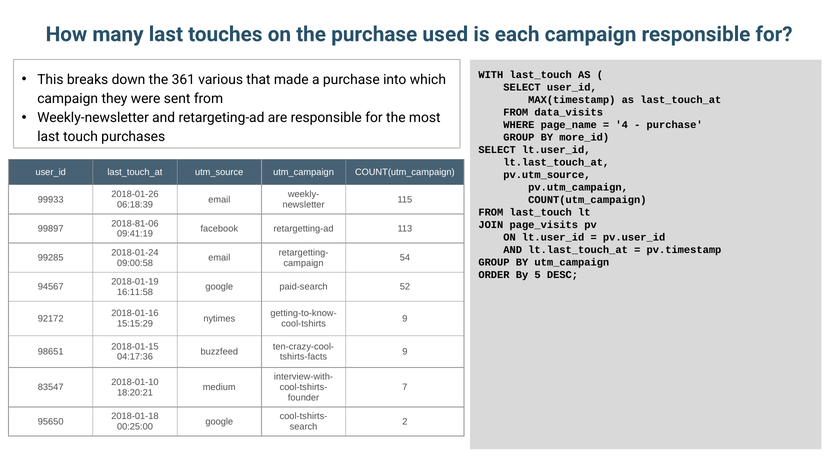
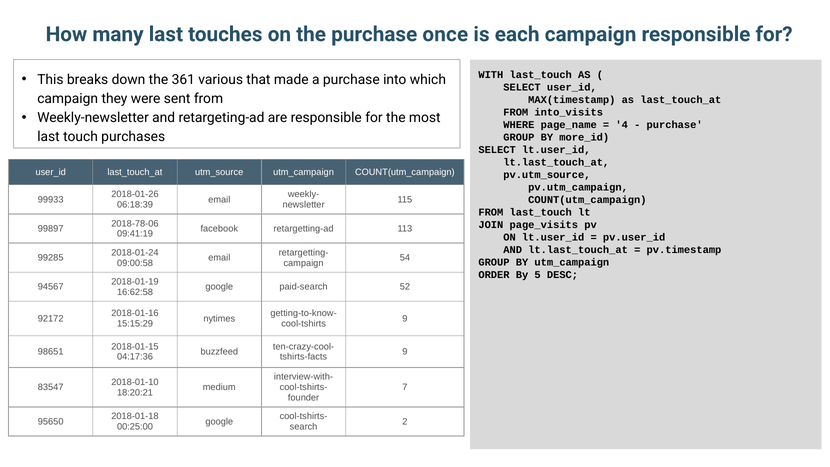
used: used -> once (445, 34)
data_visits: data_visits -> into_visits (569, 112)
2018-81-06: 2018-81-06 -> 2018-78-06 (135, 223)
16:11:58: 16:11:58 -> 16:62:58 (135, 292)
